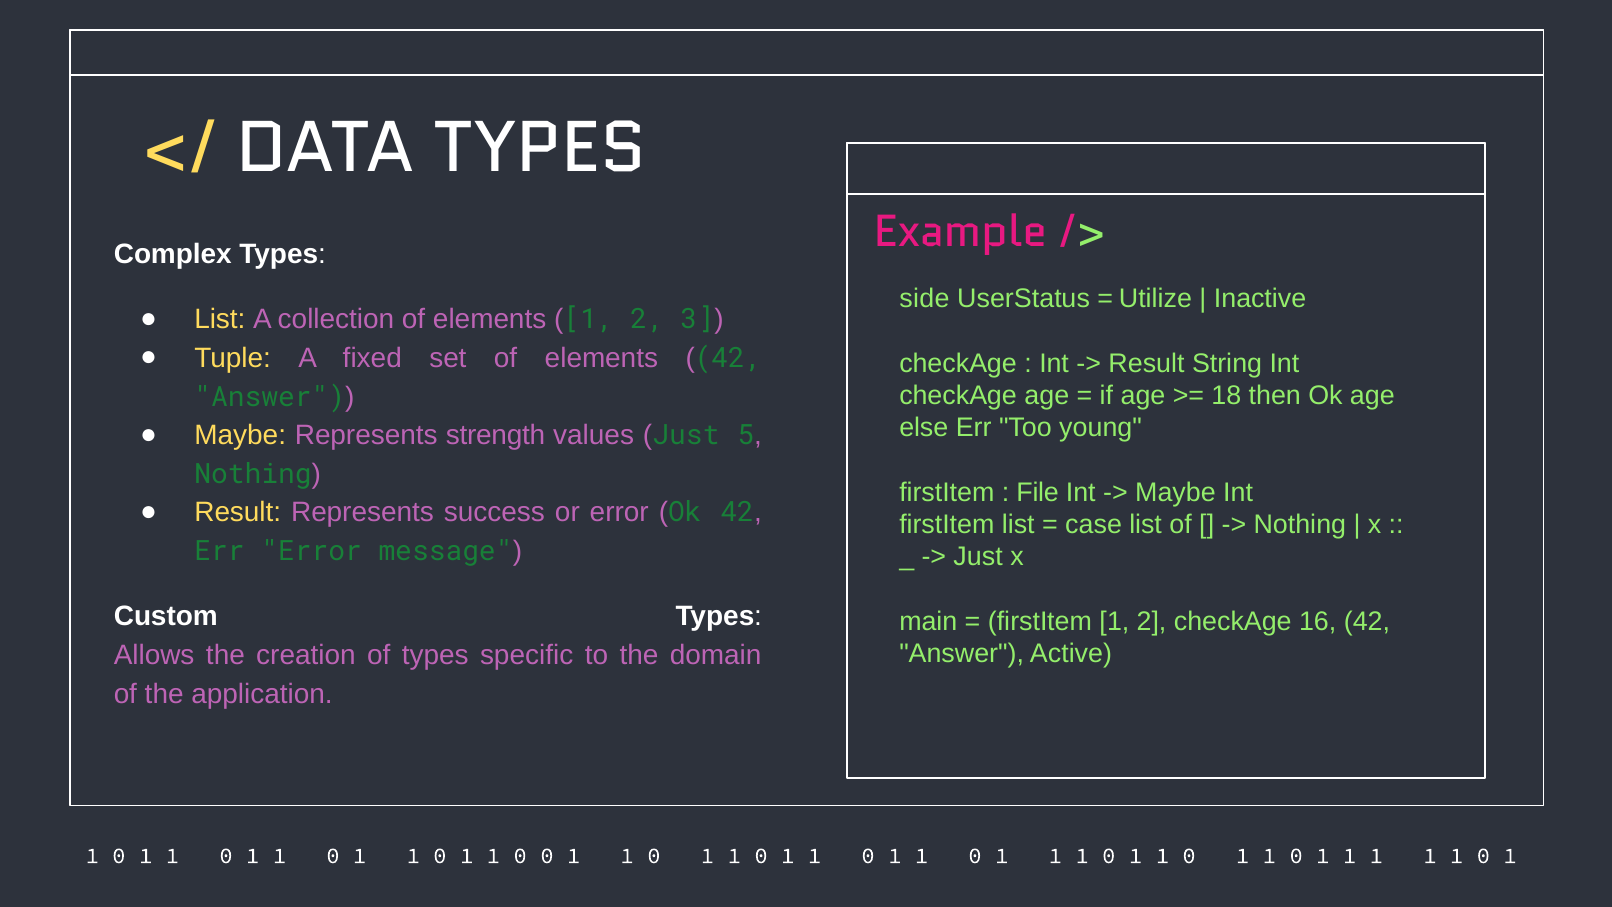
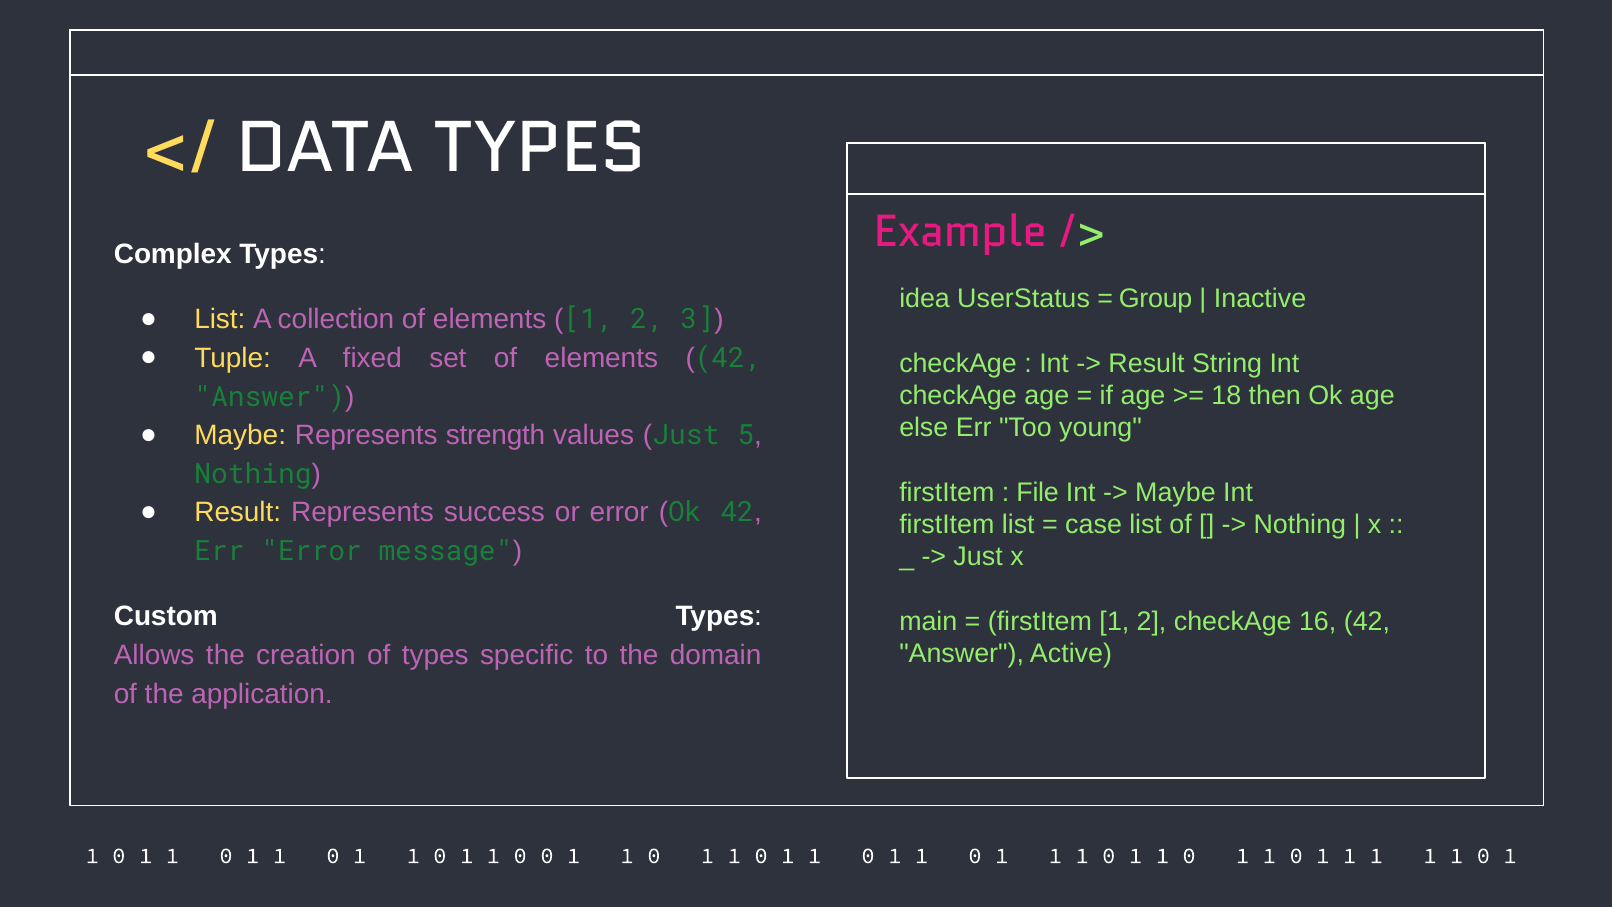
side: side -> idea (925, 299)
Utilize: Utilize -> Group (1156, 299)
